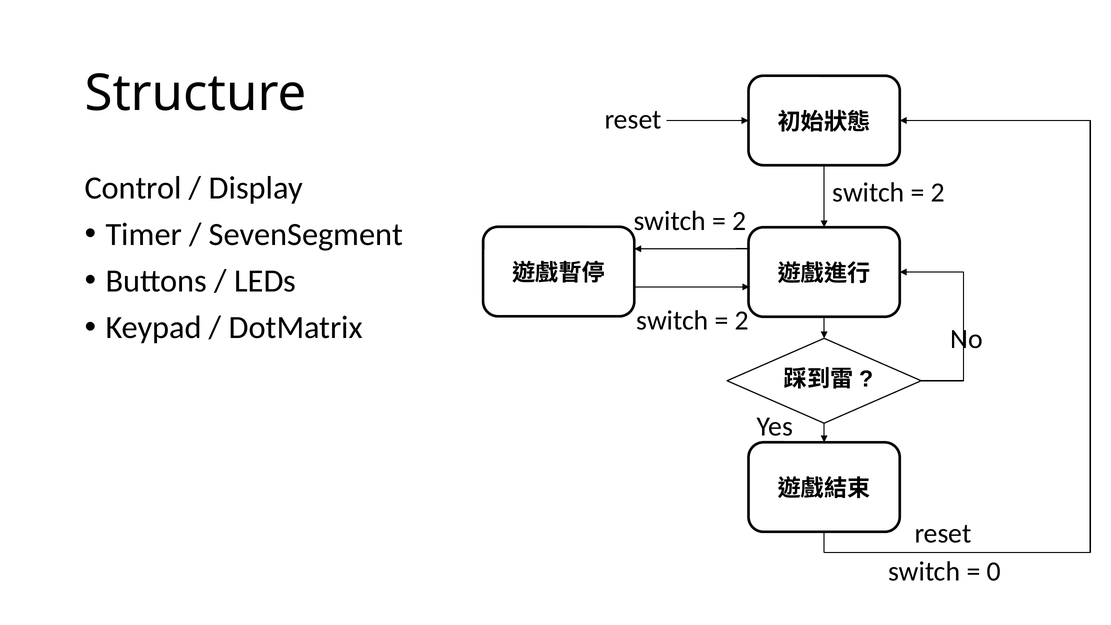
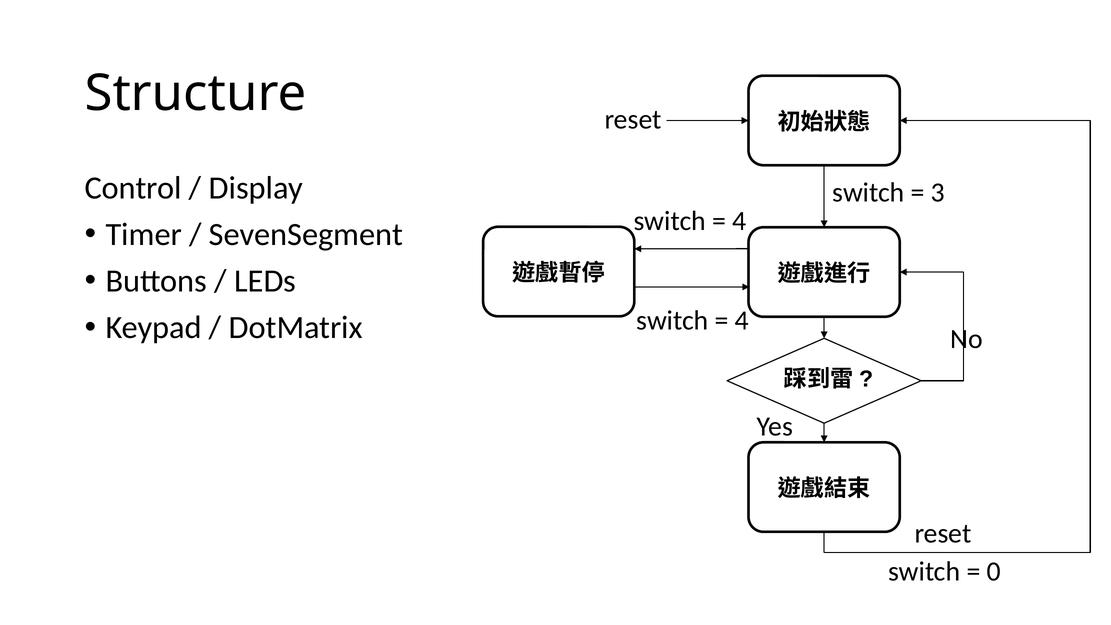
2: 2 -> 3 (938, 193)
2: 2 -> 4 (739, 221)
2: 2 -> 4 (742, 321)
